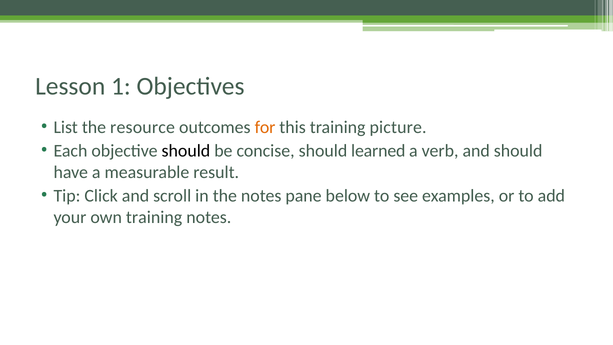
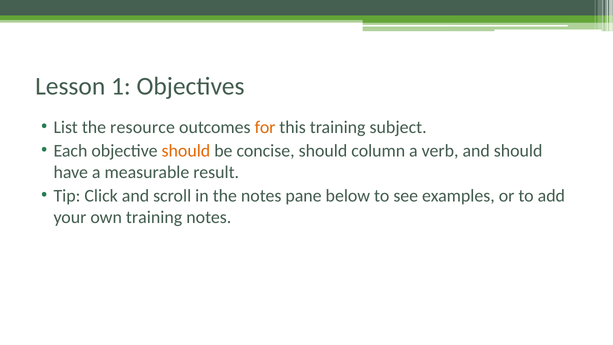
picture: picture -> subject (398, 127)
should colour: black -> orange (186, 151)
learned: learned -> column (378, 151)
